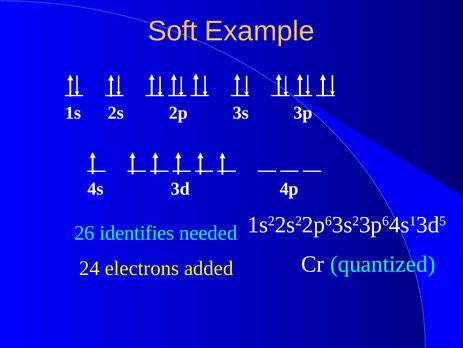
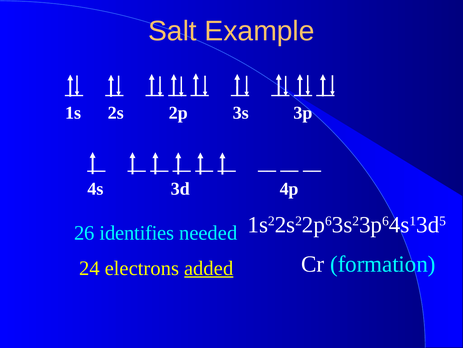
Soft: Soft -> Salt (172, 31)
quantized: quantized -> formation (383, 264)
added underline: none -> present (209, 268)
